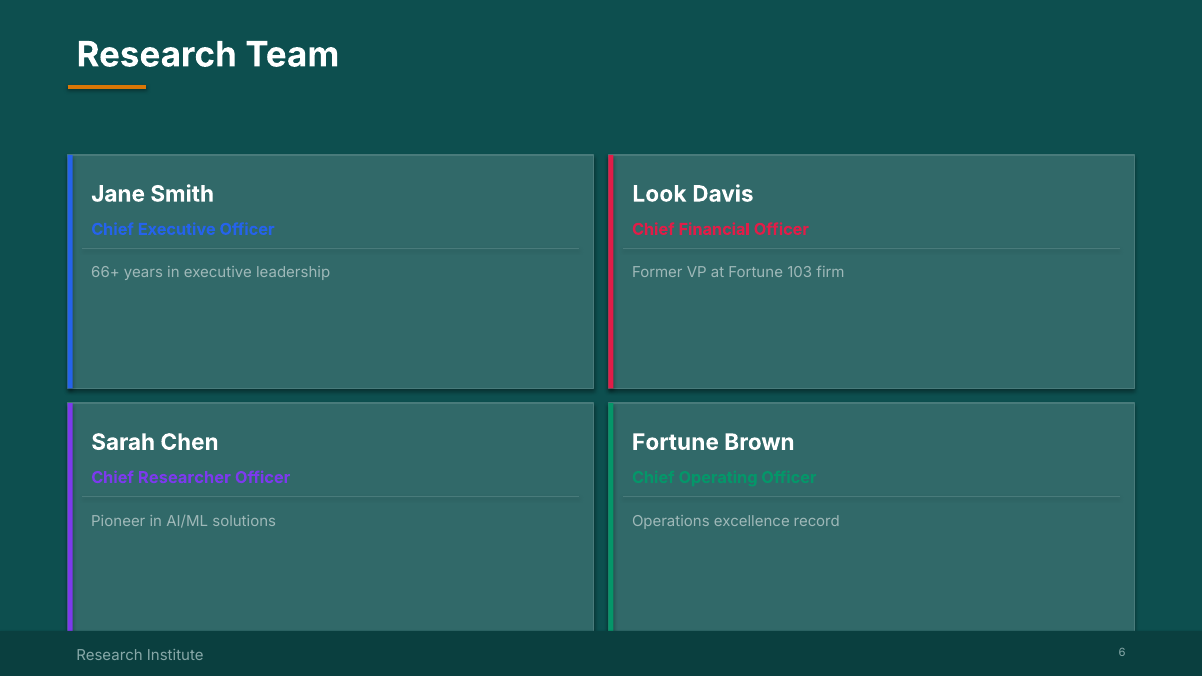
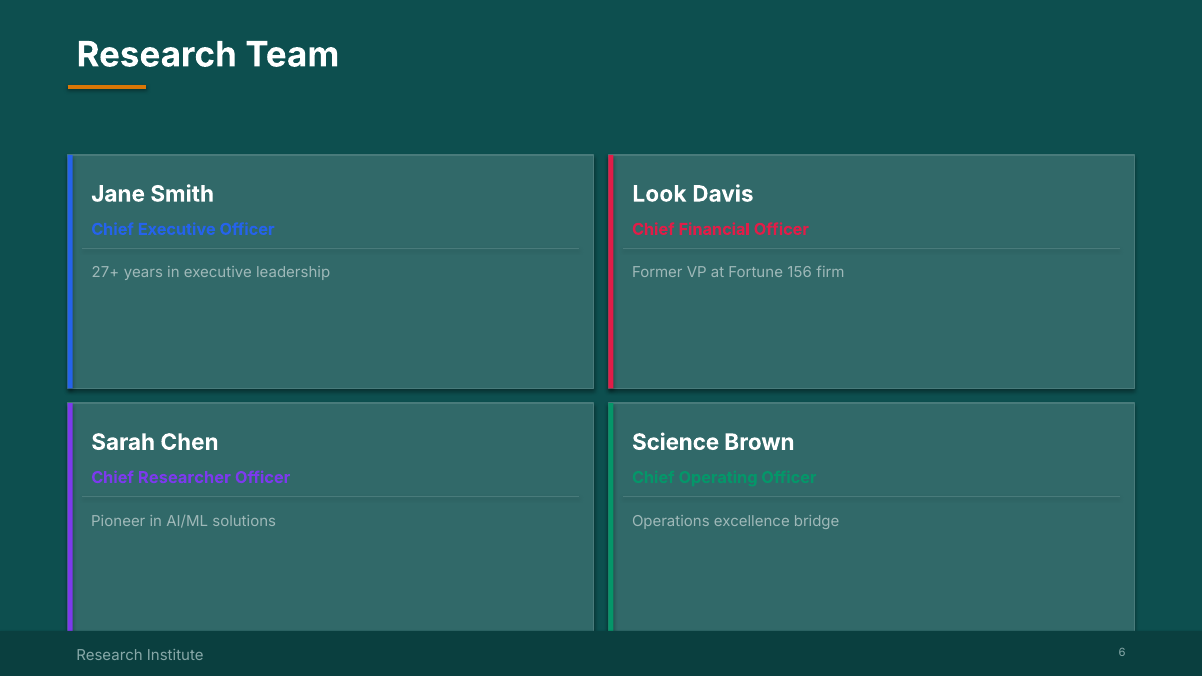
66+: 66+ -> 27+ (105, 273)
103: 103 -> 156 (800, 273)
Fortune: Fortune -> Science (676, 442)
record: record -> bridge (817, 521)
